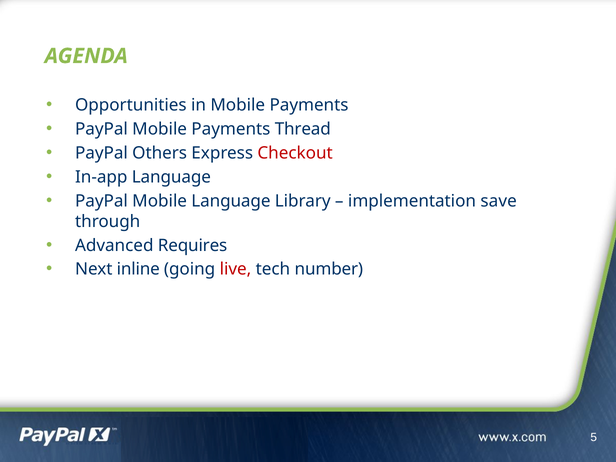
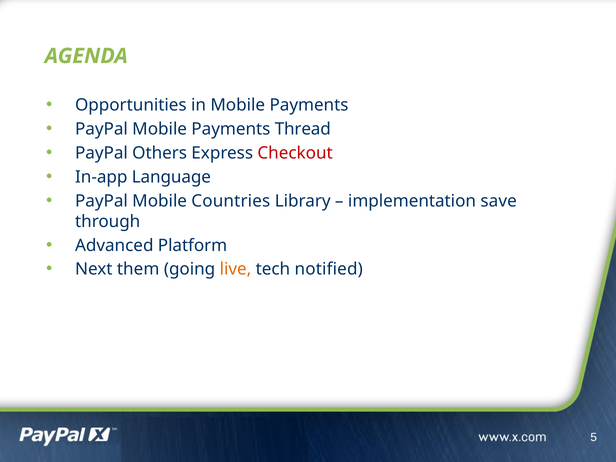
Mobile Language: Language -> Countries (231, 201)
Requires: Requires -> Platform (193, 245)
inline: inline -> them (138, 269)
live colour: red -> orange (235, 269)
number: number -> notified (329, 269)
